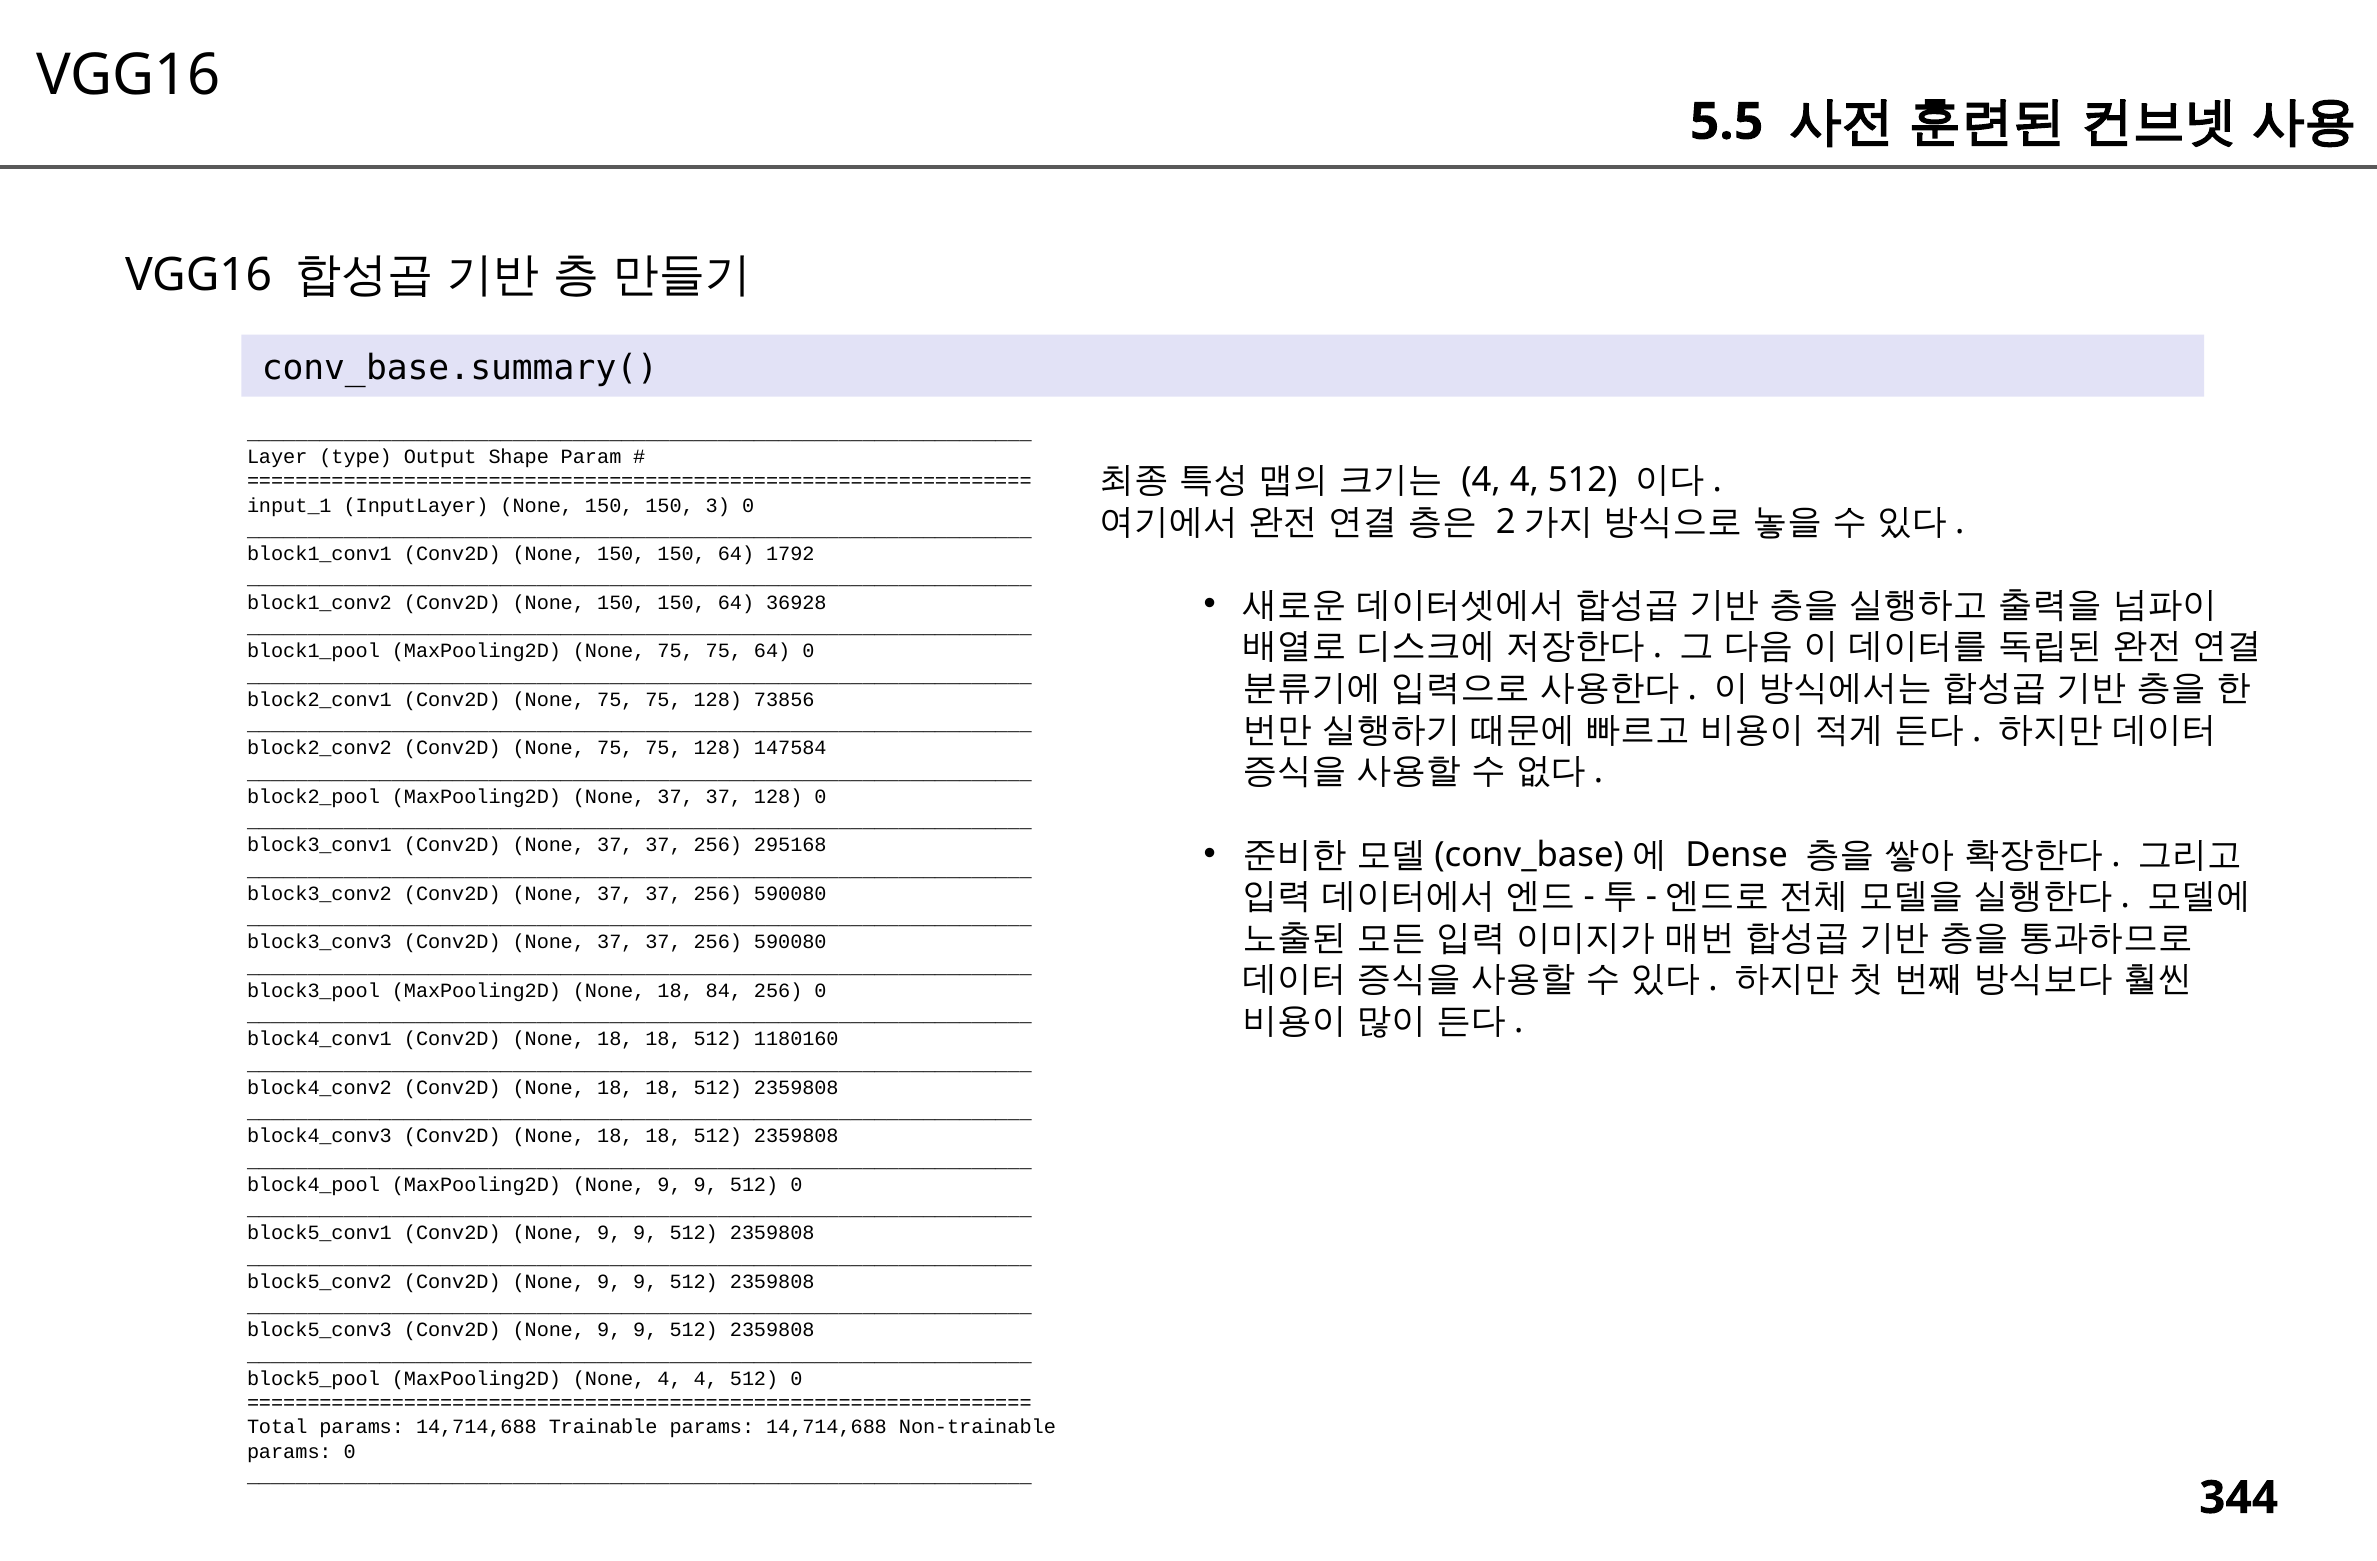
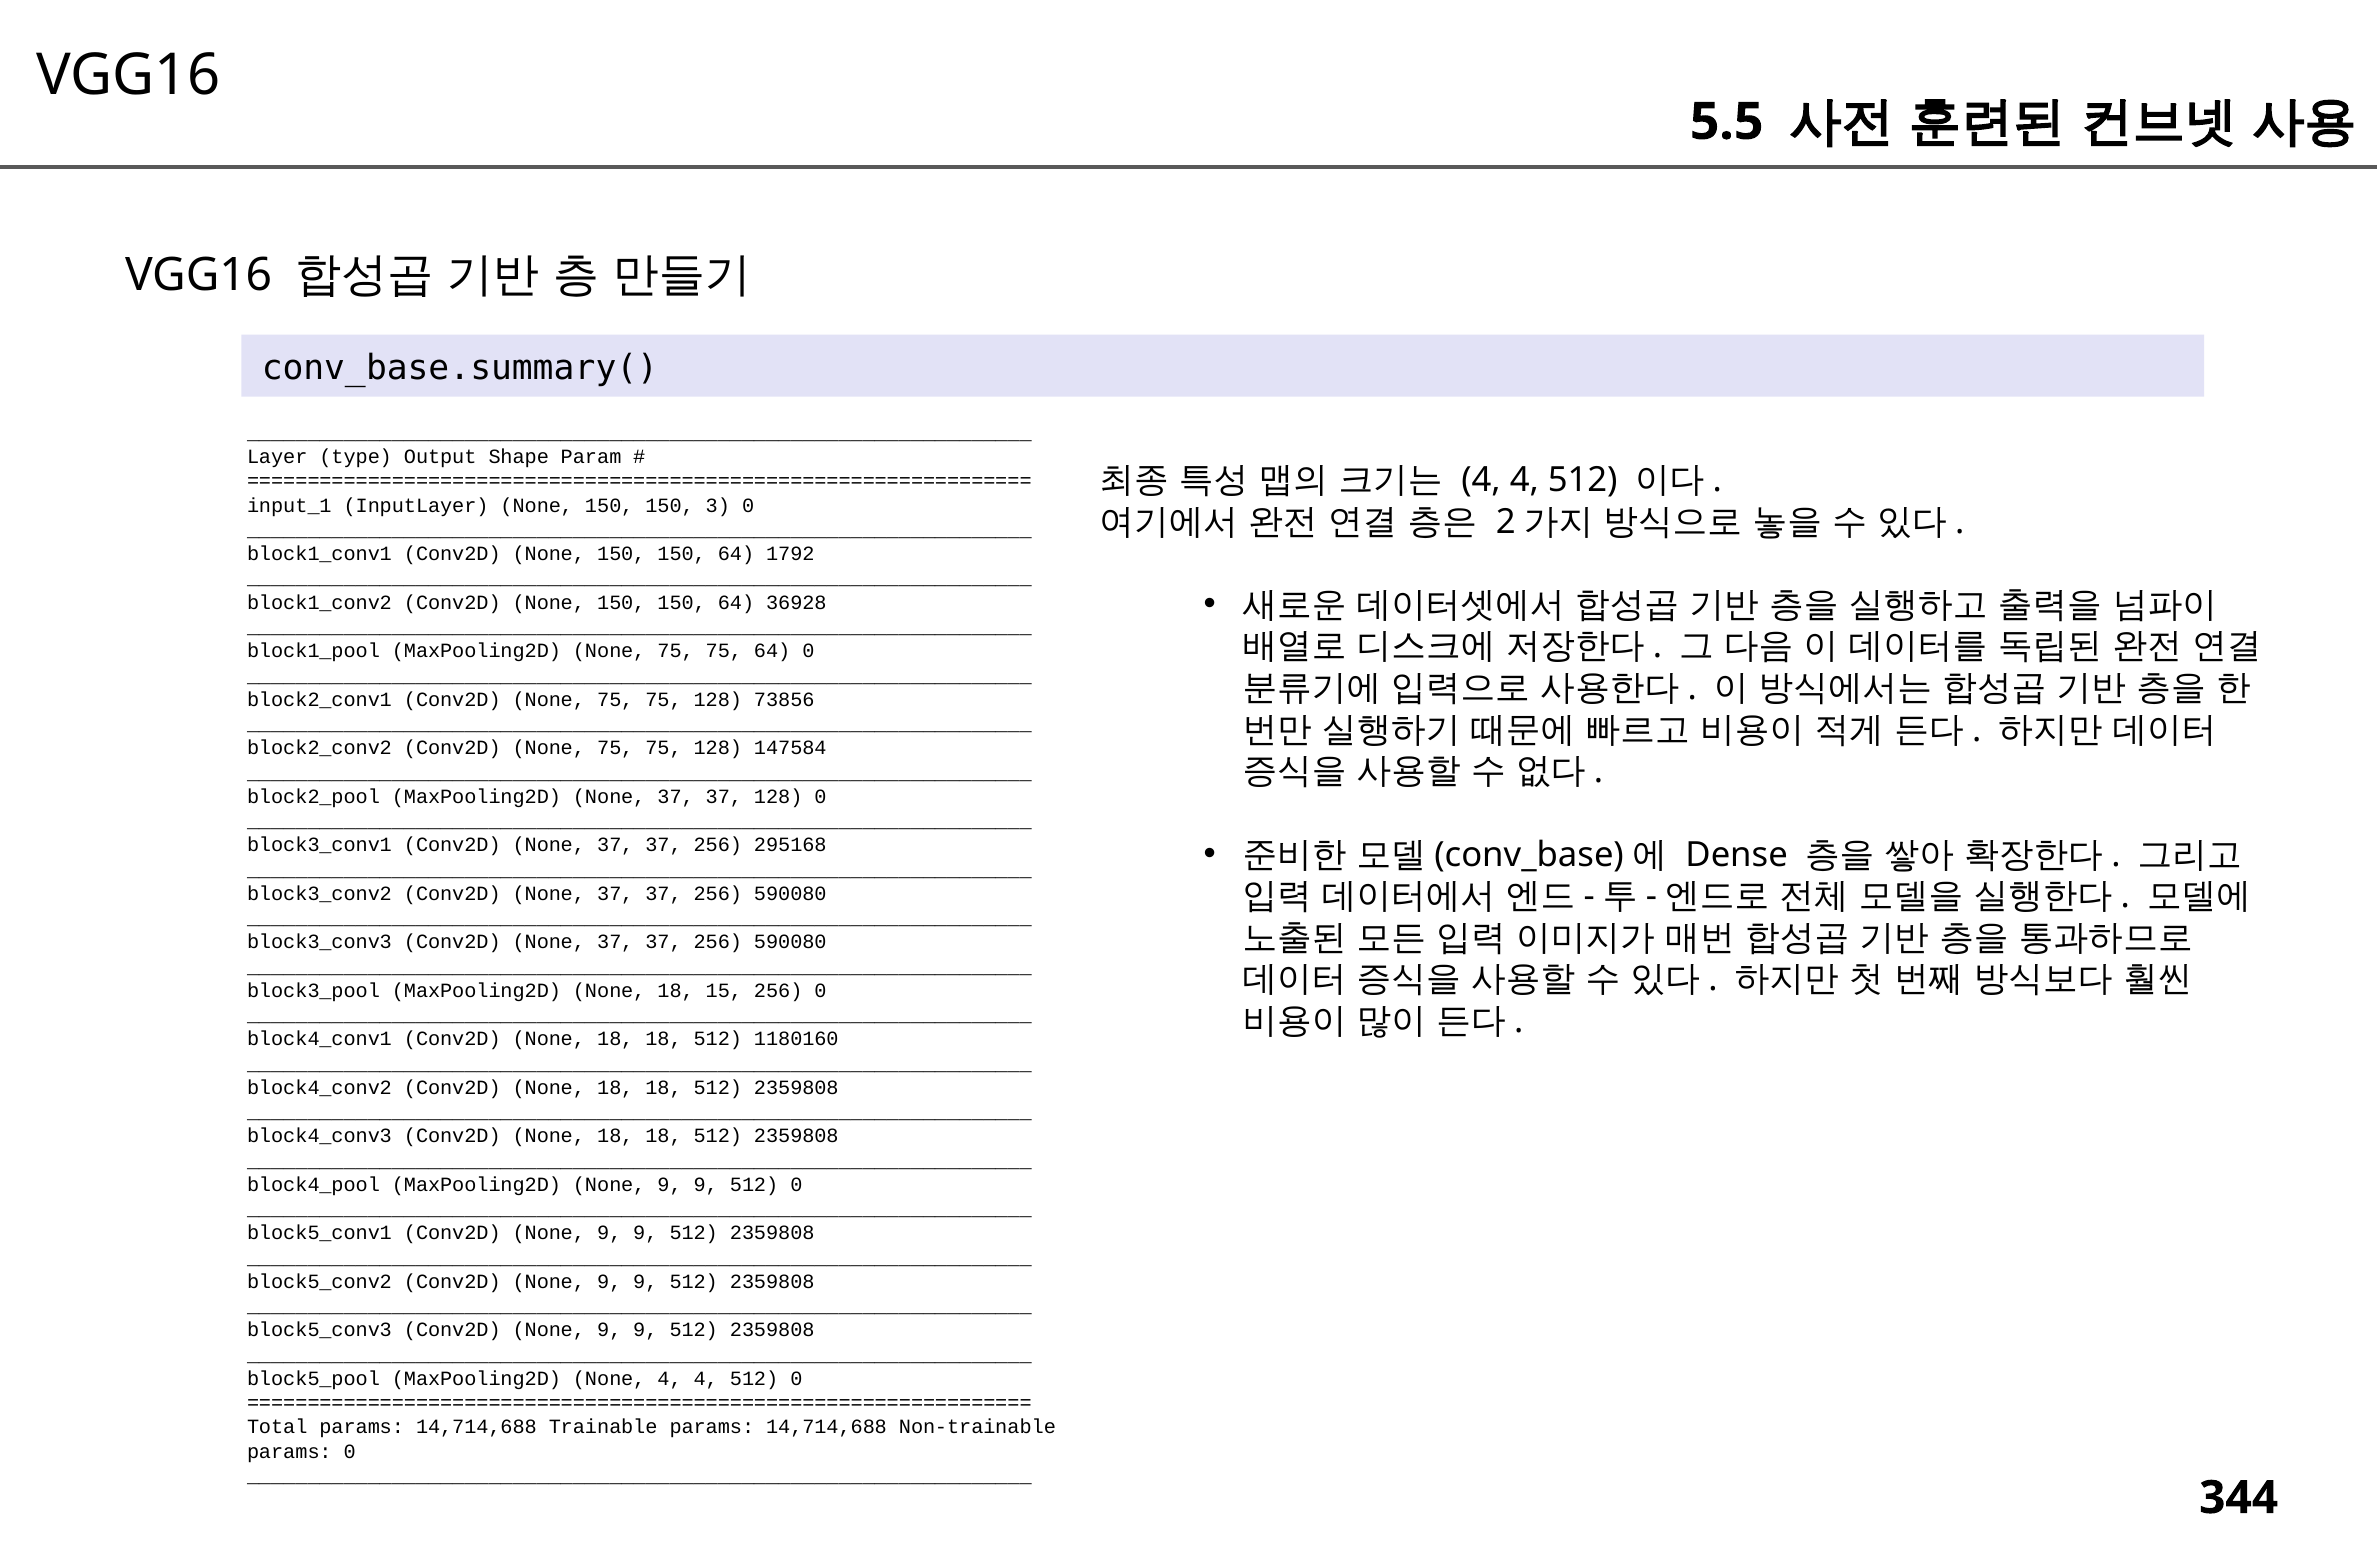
84: 84 -> 15 (724, 991)
